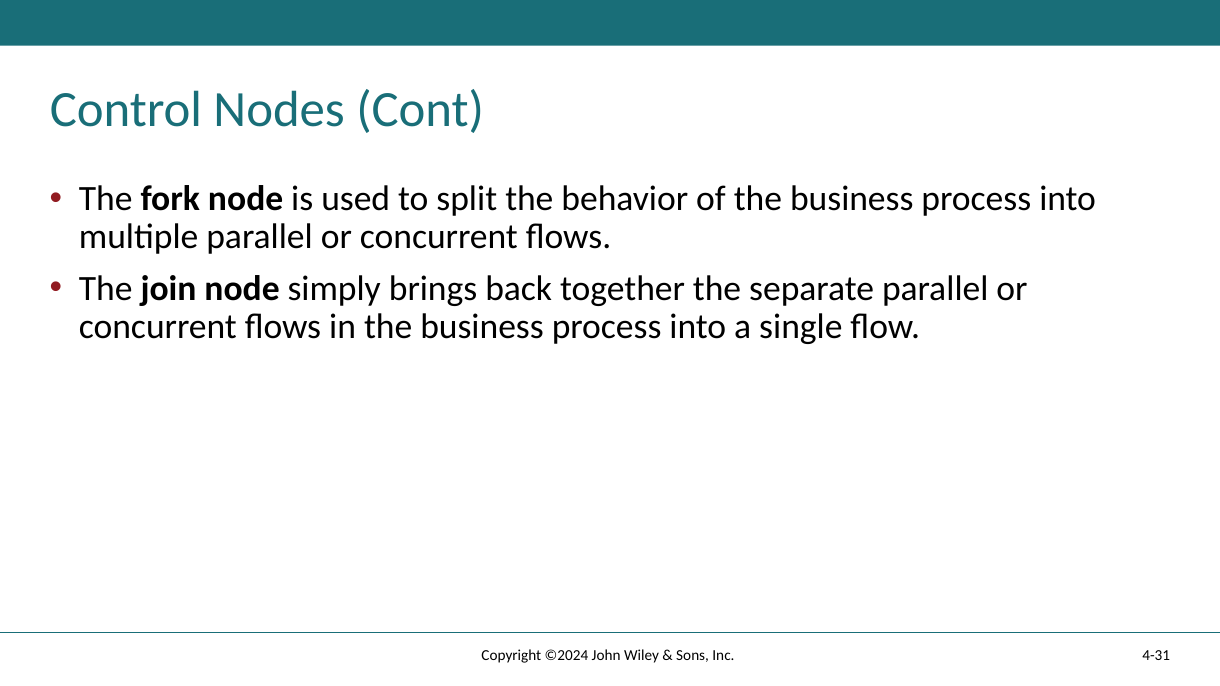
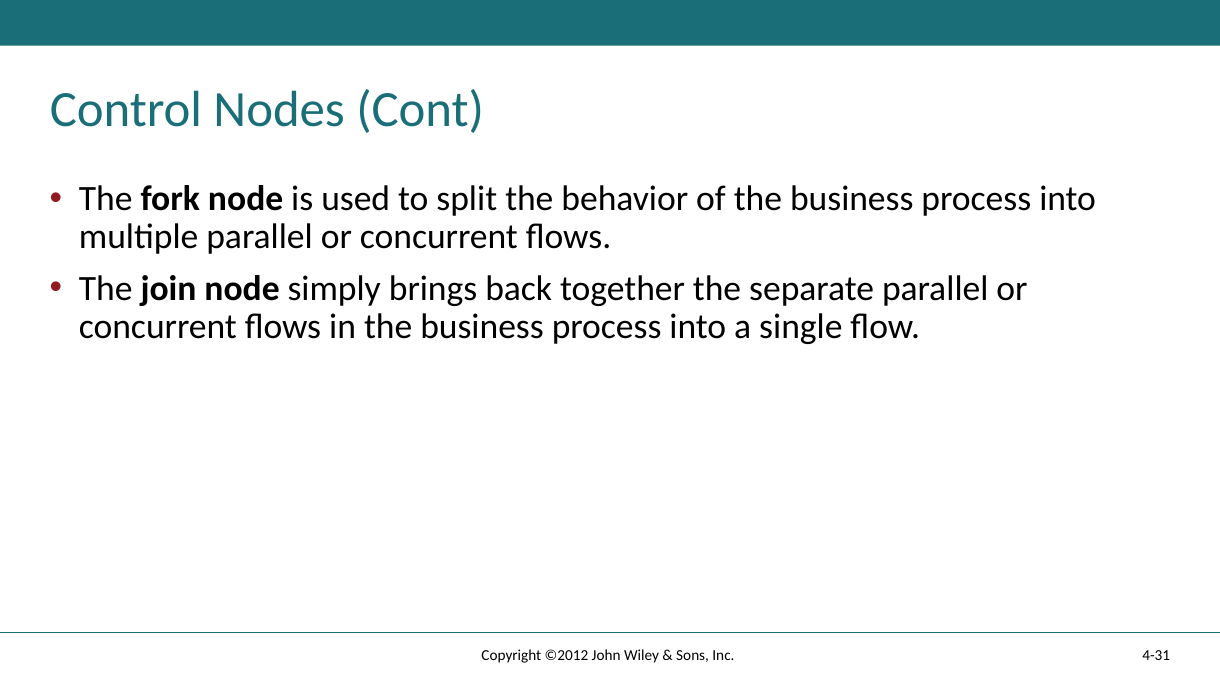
©2024: ©2024 -> ©2012 (566, 655)
